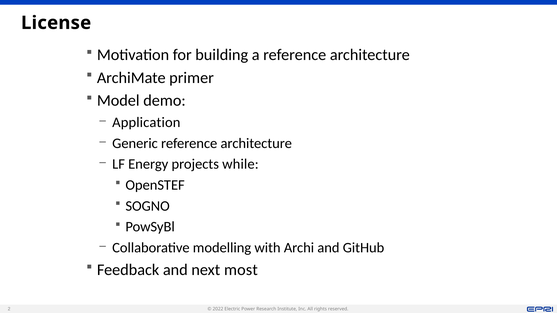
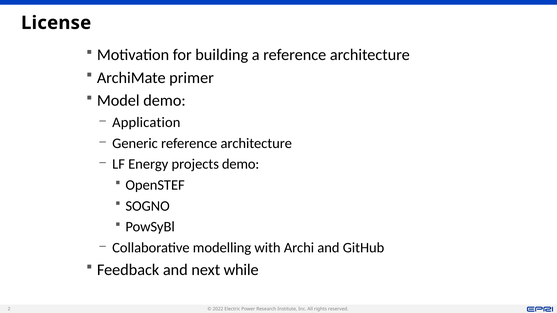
projects while: while -> demo (241, 164)
most: most -> while (241, 270)
